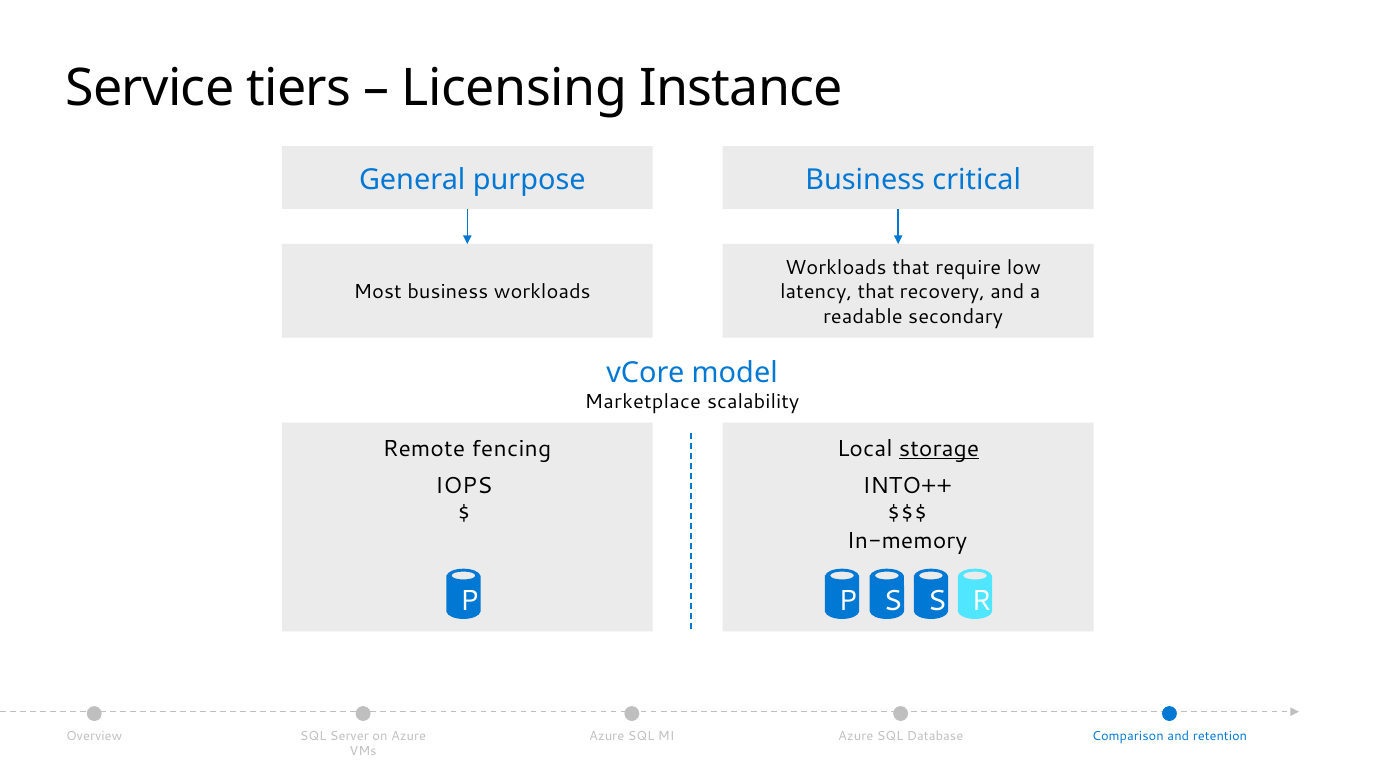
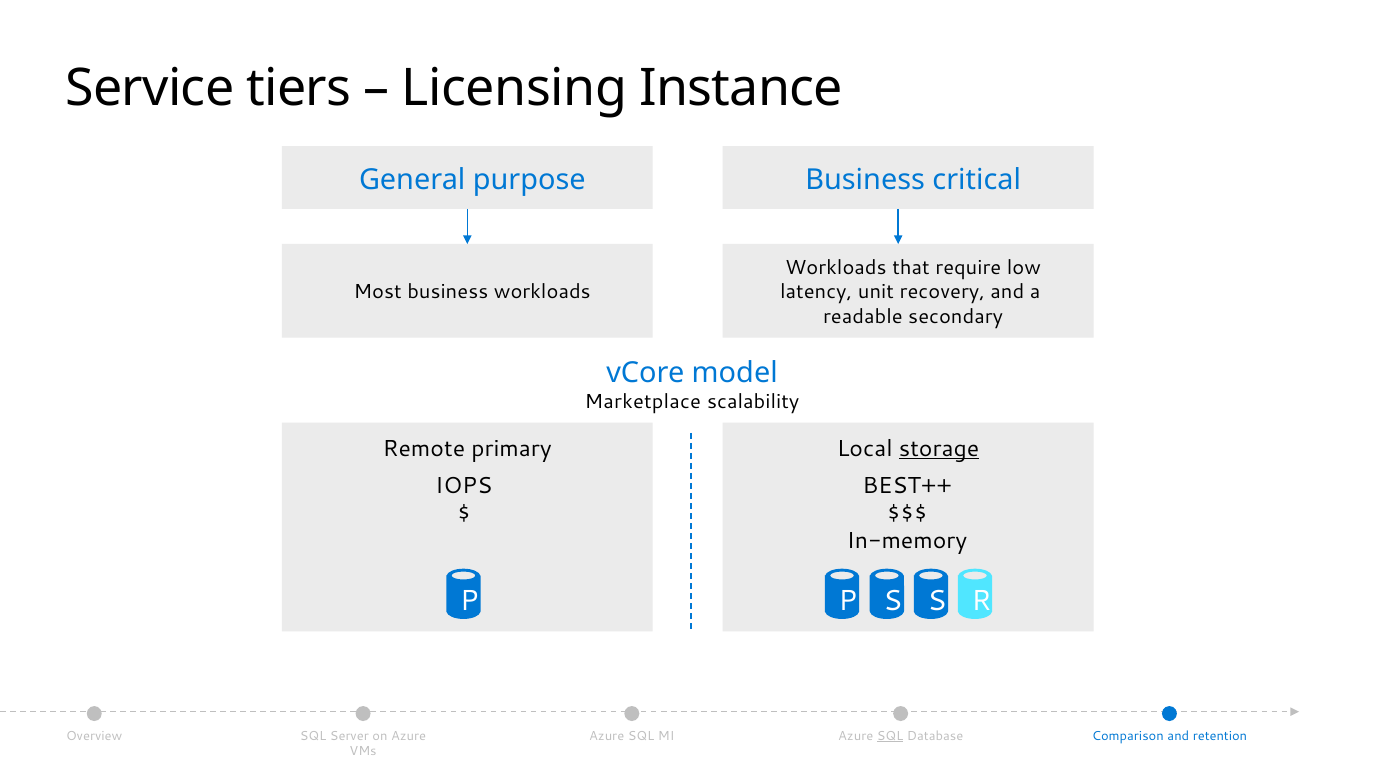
latency that: that -> unit (876, 292)
fencing: fencing -> primary (512, 448)
INTO++: INTO++ -> BEST++ (907, 486)
SQL underline: none -> present (890, 735)
